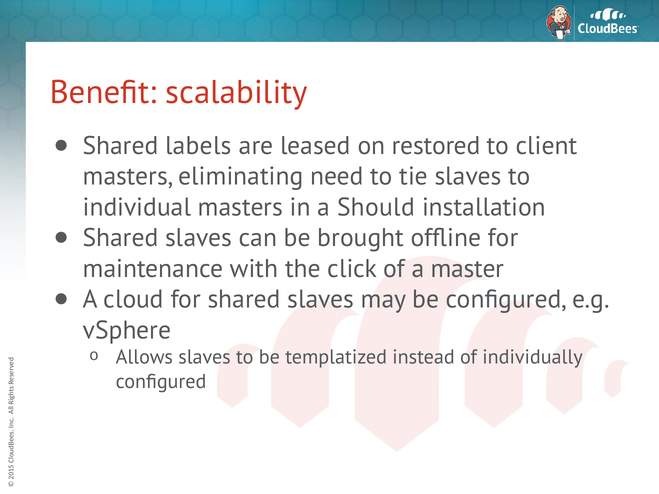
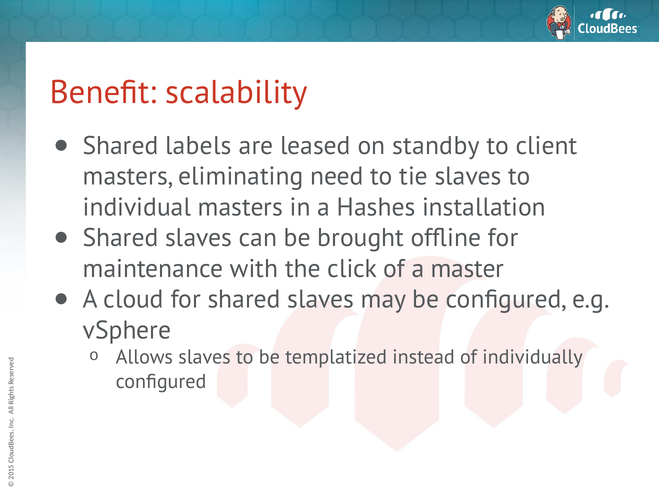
restored: restored -> standby (436, 146)
Should: Should -> Hashes (376, 207)
